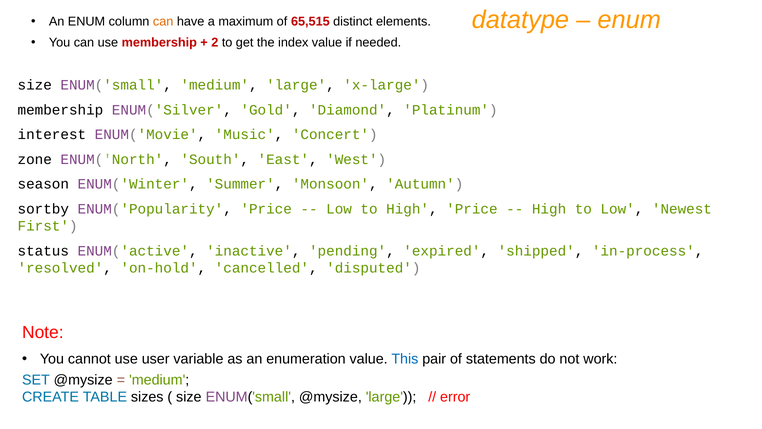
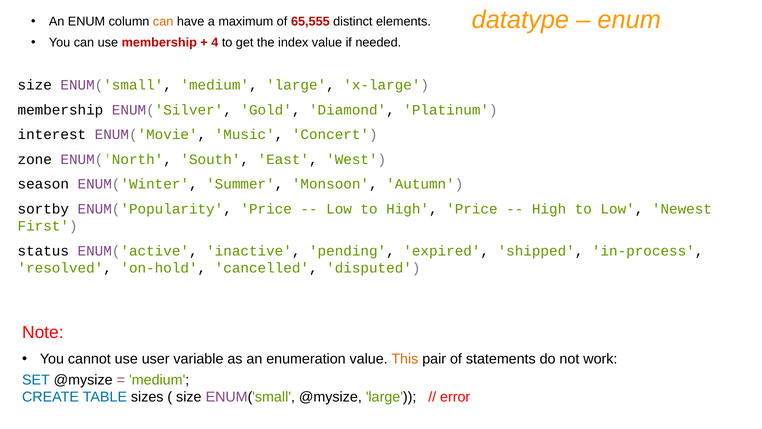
65,515: 65,515 -> 65,555 (310, 22)
2: 2 -> 4 (215, 43)
This colour: blue -> orange (405, 359)
